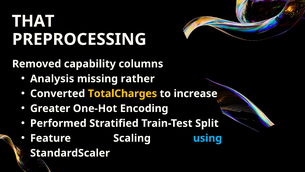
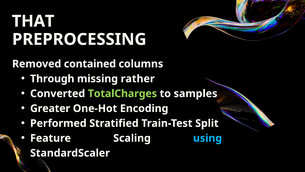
capability: capability -> contained (90, 64)
Analysis: Analysis -> Through (52, 79)
TotalCharges colour: yellow -> light green (122, 93)
increase: increase -> samples (196, 93)
